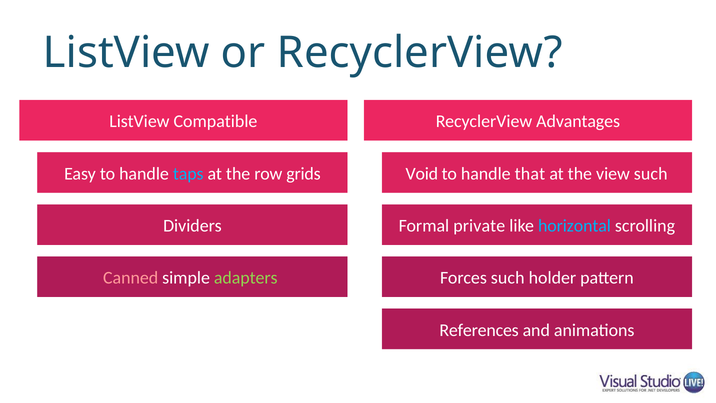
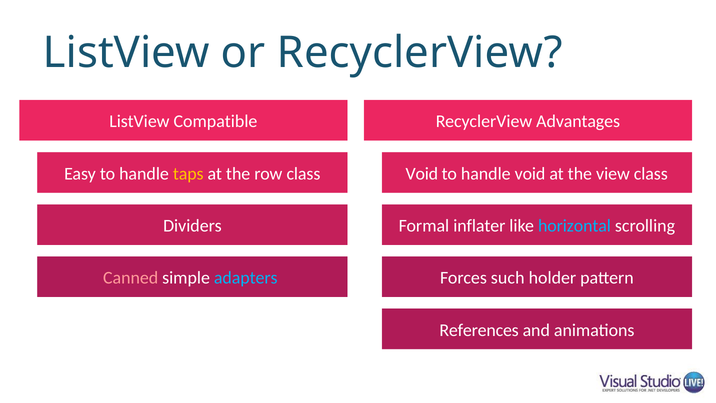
taps colour: light blue -> yellow (188, 174)
row grids: grids -> class (303, 174)
handle that: that -> void (530, 174)
view such: such -> class (651, 174)
private: private -> inflater (479, 226)
adapters colour: light green -> light blue (246, 278)
